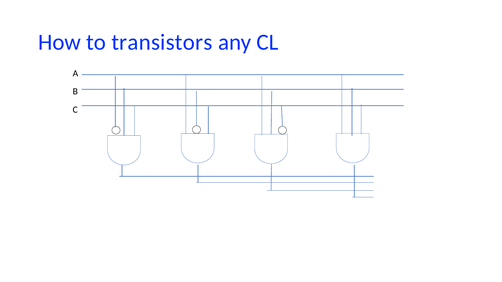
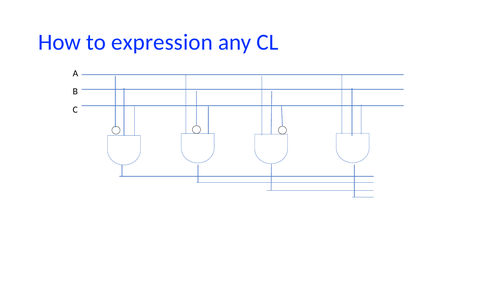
transistors: transistors -> expression (162, 42)
